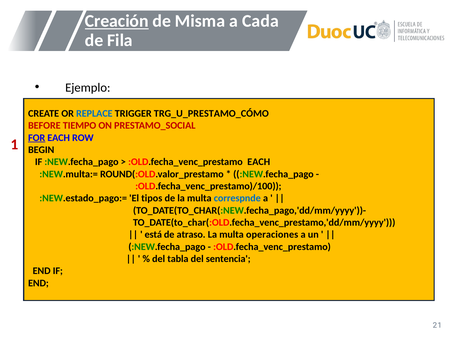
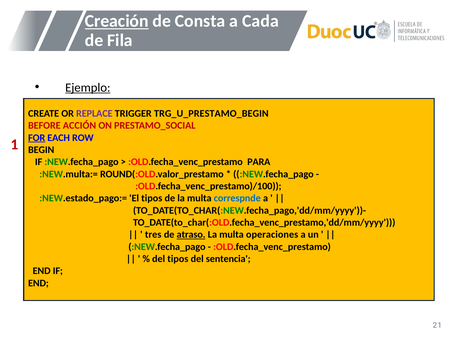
Misma: Misma -> Consta (200, 21)
Ejemplo underline: none -> present (88, 88)
REPLACE colour: blue -> purple (94, 114)
TRG_U_PRESTAMO_CÓMO: TRG_U_PRESTAMO_CÓMO -> TRG_U_PRESTAMO_BEGIN (211, 114)
TIEMPO: TIEMPO -> ACCIÓN (79, 126)
:OLD.fecha_venc_prestamo EACH: EACH -> PARA (259, 162)
está: está -> tres (153, 235)
atraso underline: none -> present (191, 235)
del tabla: tabla -> tipos (178, 259)
